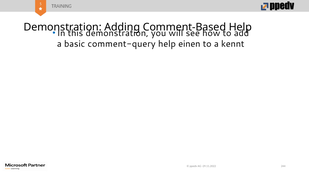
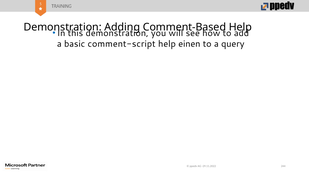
comment-query: comment-query -> comment-script (122, 44)
kennt: kennt -> query (233, 44)
